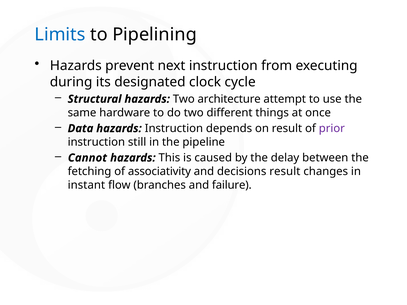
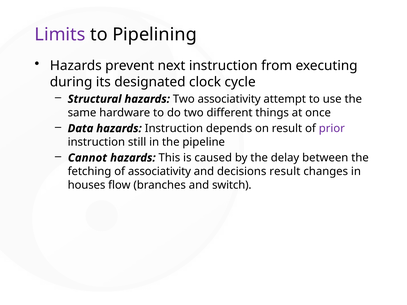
Limits colour: blue -> purple (60, 35)
Two architecture: architecture -> associativity (229, 99)
instant: instant -> houses (87, 185)
failure: failure -> switch (232, 185)
